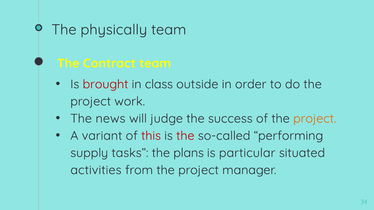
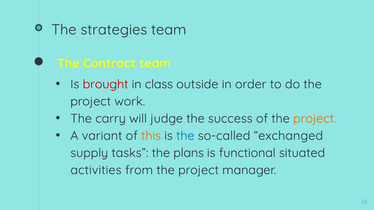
physically: physically -> strategies (114, 30)
news: news -> carry (111, 119)
this colour: red -> orange (151, 136)
the colour: red -> blue (185, 136)
performing: performing -> exchanged (288, 136)
particular: particular -> functional (247, 153)
